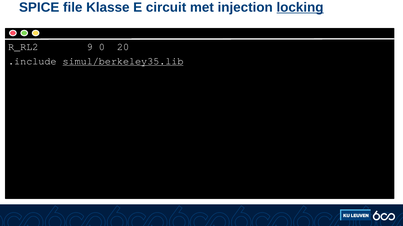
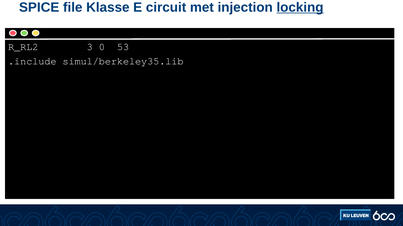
9: 9 -> 3 (90, 47)
20: 20 -> 53 (123, 47)
simul/berkeley35.lib underline: present -> none (123, 61)
